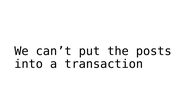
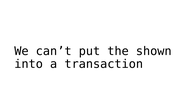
posts: posts -> shown (154, 51)
